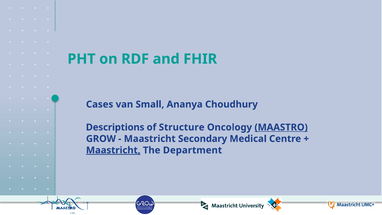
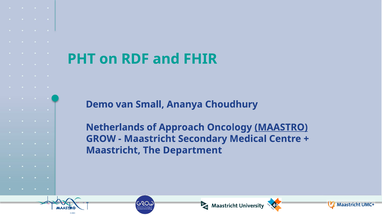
Cases: Cases -> Demo (100, 104)
Descriptions: Descriptions -> Netherlands (115, 127)
Structure: Structure -> Approach (182, 127)
Maastricht underline: present -> none (113, 150)
